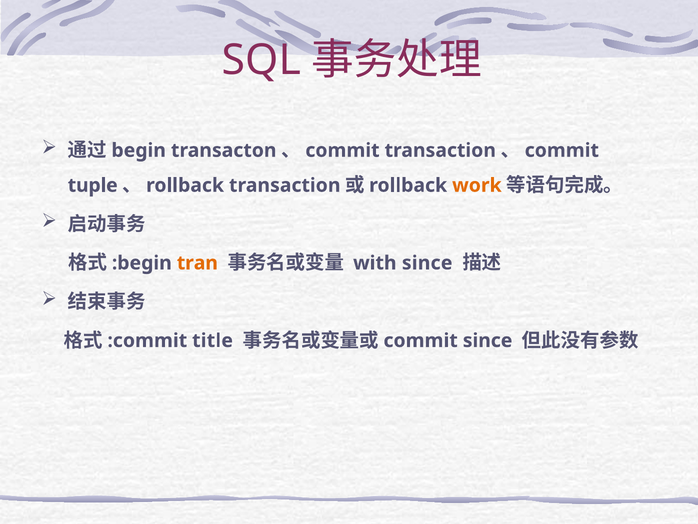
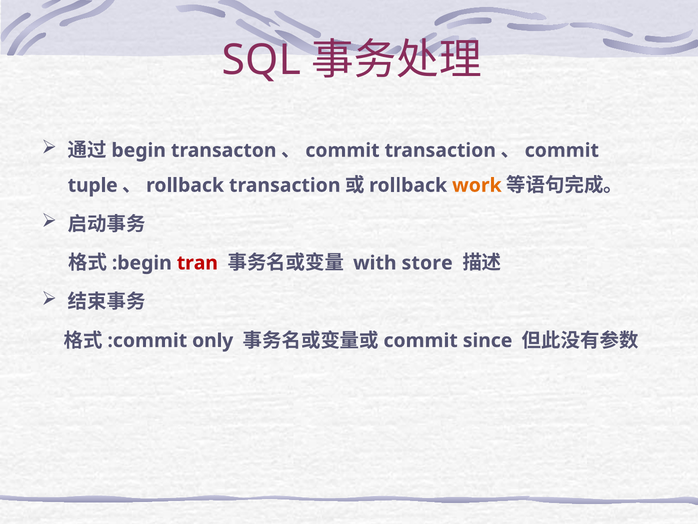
tran colour: orange -> red (197, 263)
with since: since -> store (427, 263)
title: title -> only (213, 340)
